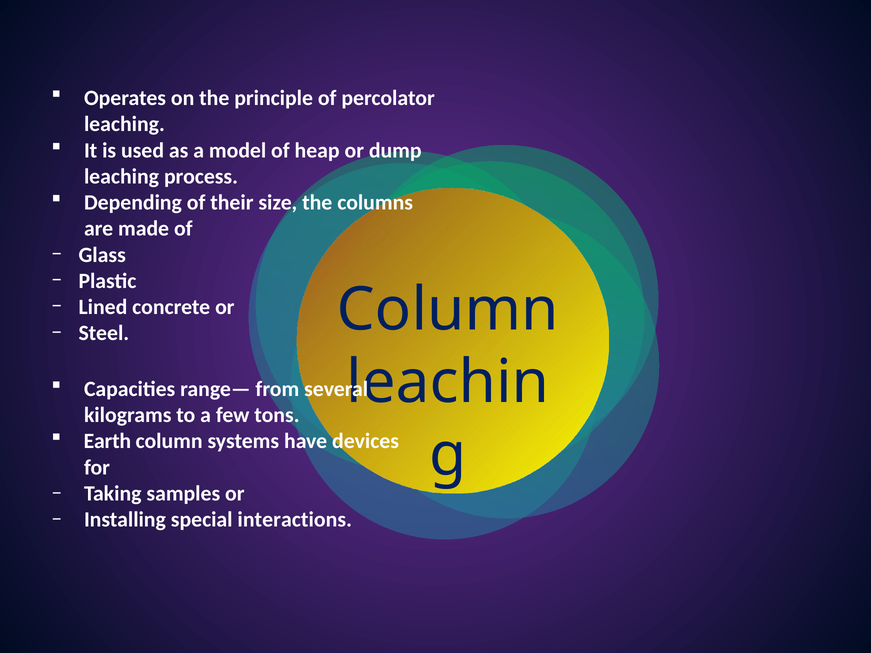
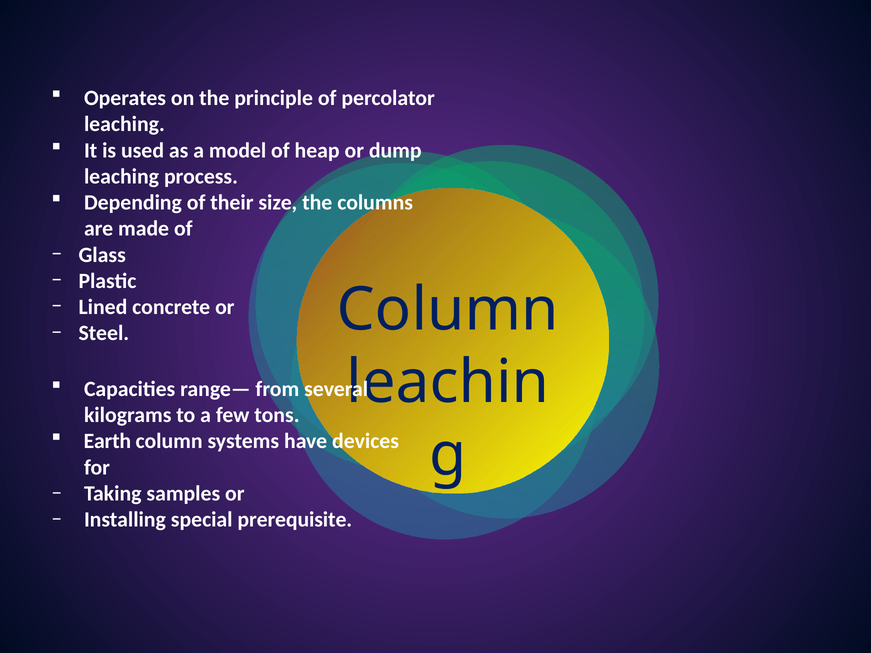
interactions: interactions -> prerequisite (295, 520)
